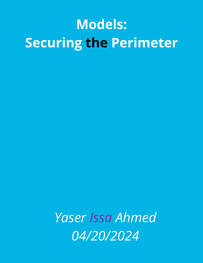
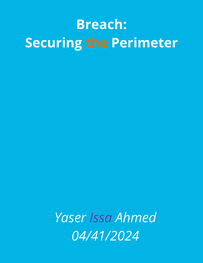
Models: Models -> Breach (101, 25)
the colour: black -> orange (97, 43)
04/20/2024: 04/20/2024 -> 04/41/2024 (105, 236)
